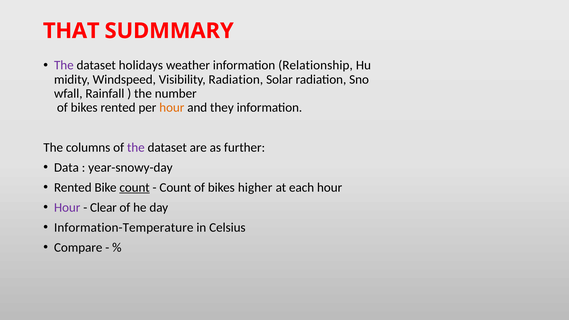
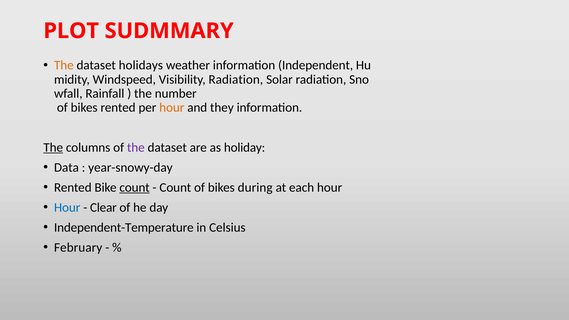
THAT: THAT -> PLOT (71, 31)
The colour: purple -> orange (64, 65)
Relationship: Relationship -> Independent (316, 65)
The underline: none -> present (53, 147)
further: further -> holiday (245, 147)
higher: higher -> during (255, 187)
Hour colour: purple -> blue (67, 207)
Information-Temperature: Information-Temperature -> Independent-Temperature (124, 227)
Compare: Compare -> February (78, 247)
